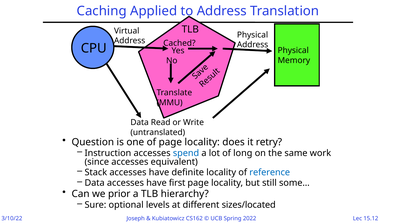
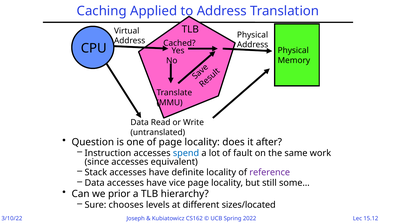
retry: retry -> after (269, 142)
long: long -> fault (243, 153)
reference colour: blue -> purple (270, 172)
first: first -> vice (177, 183)
optional: optional -> chooses (126, 205)
